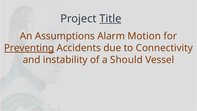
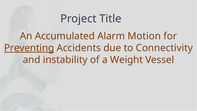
Title underline: present -> none (110, 19)
Assumptions: Assumptions -> Accumulated (65, 36)
Should: Should -> Weight (126, 60)
